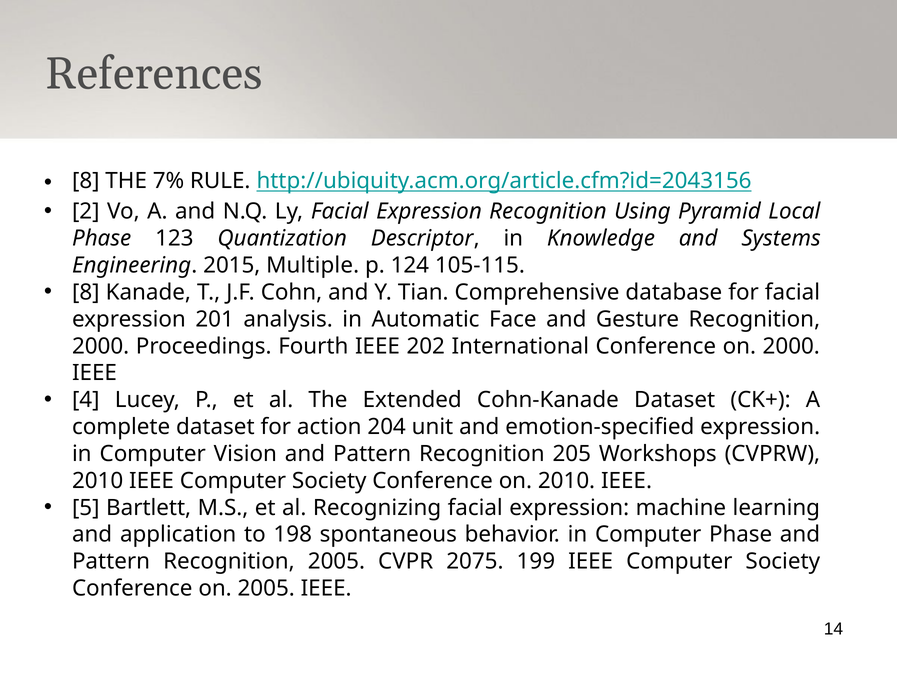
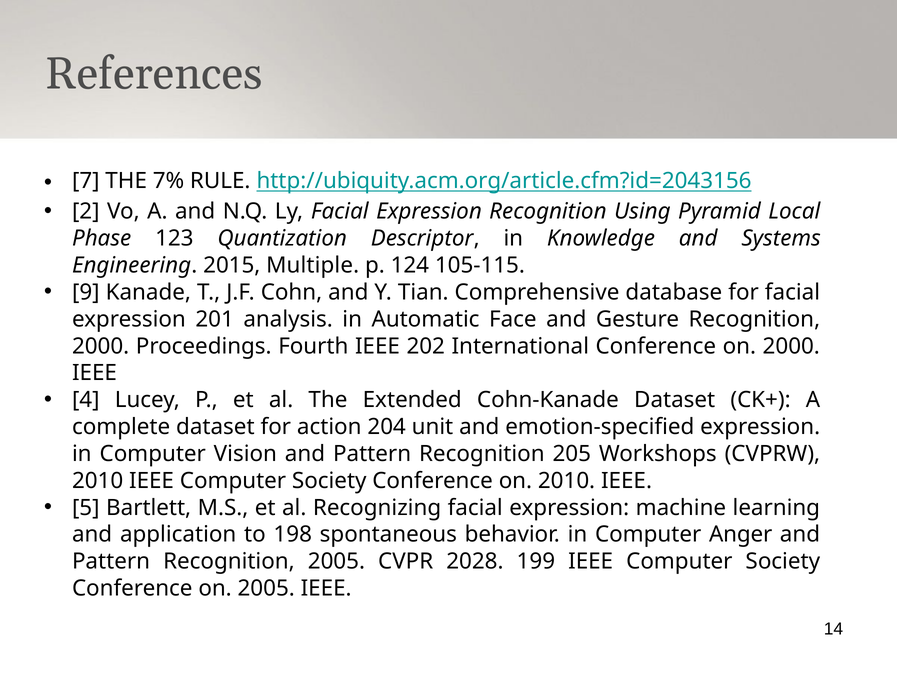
8: 8 -> 7 (86, 181)
8: 8 -> 9 (86, 292)
Computer Phase: Phase -> Anger (741, 534)
2075: 2075 -> 2028 (475, 561)
